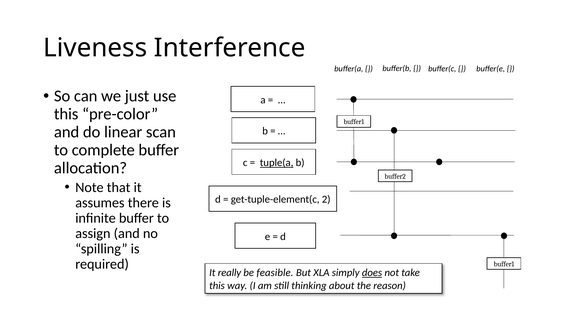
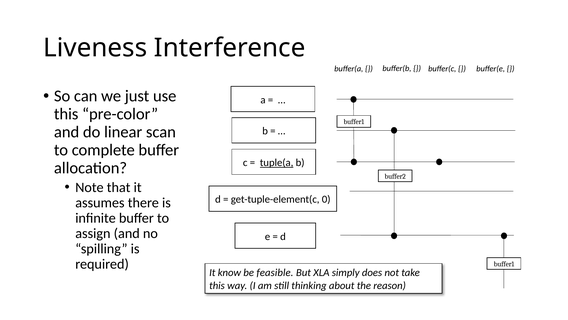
2: 2 -> 0 (326, 199)
really: really -> know (229, 272)
does underline: present -> none (372, 272)
